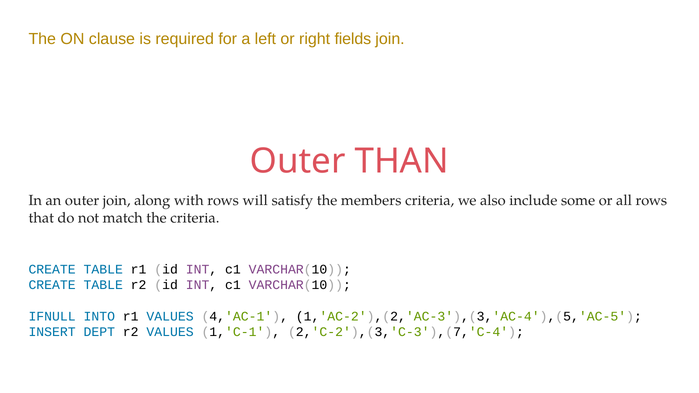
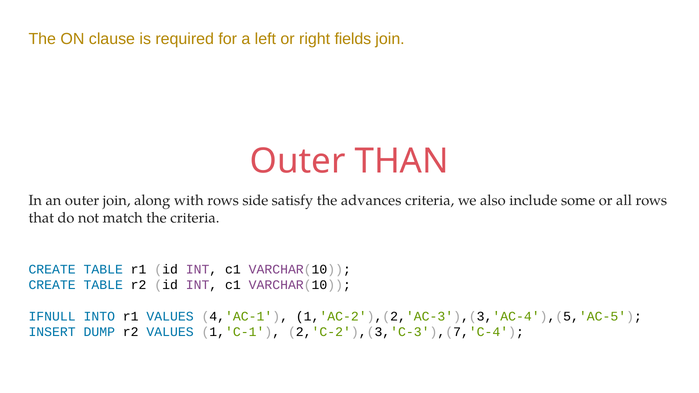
will: will -> side (255, 201)
members: members -> advances (371, 201)
DEPT: DEPT -> DUMP (99, 332)
